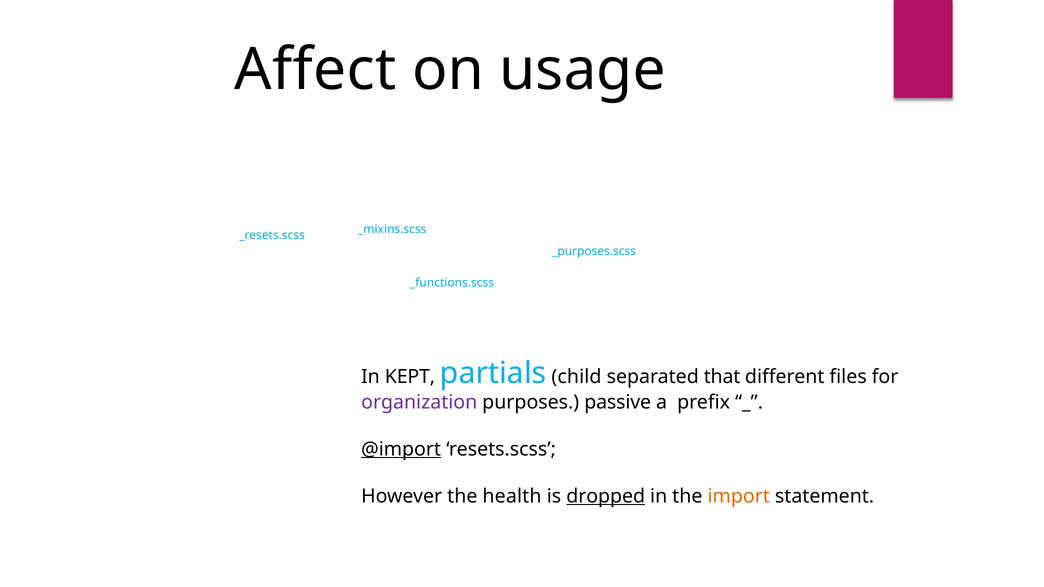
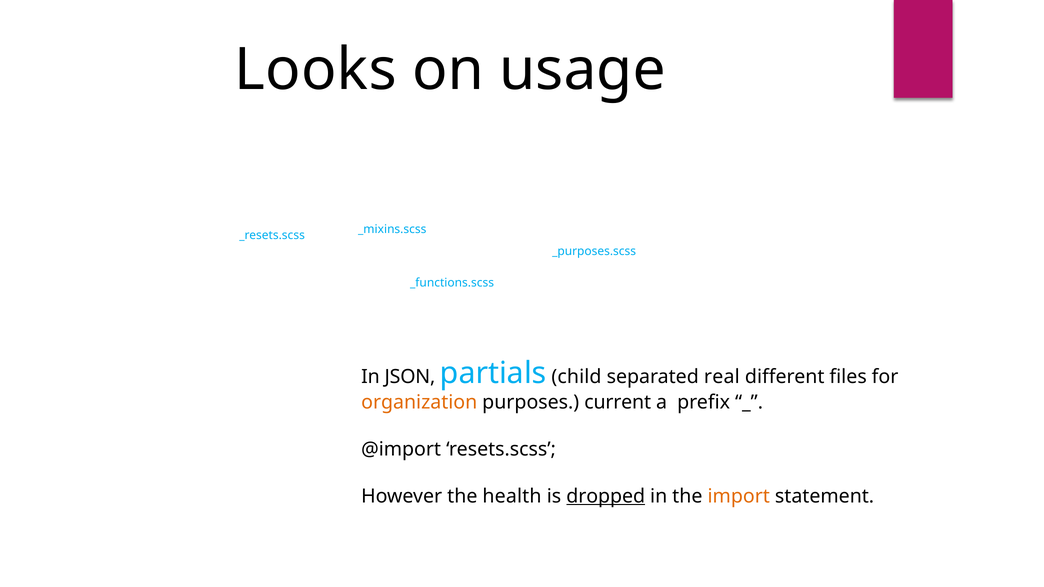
Affect: Affect -> Looks (316, 70)
KEPT: KEPT -> JSON (410, 377)
that: that -> real (722, 377)
organization colour: purple -> orange (419, 402)
passive: passive -> current (618, 402)
@import underline: present -> none (401, 449)
